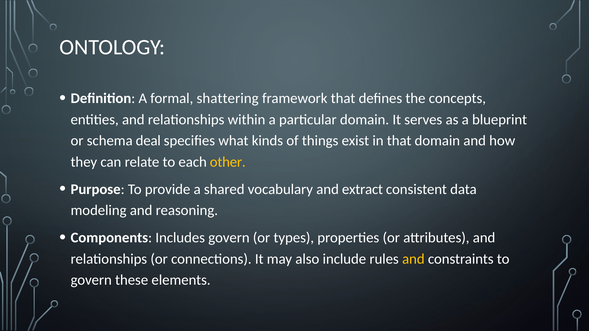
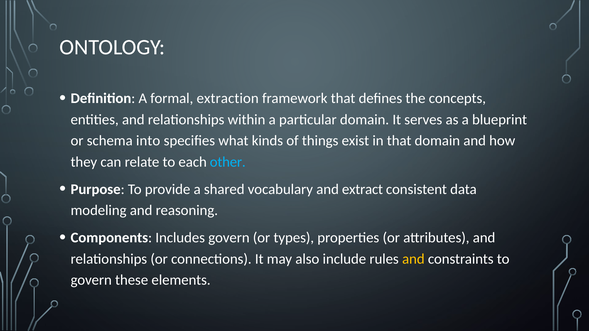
shattering: shattering -> extraction (228, 98)
deal: deal -> into (148, 141)
other colour: yellow -> light blue (228, 162)
